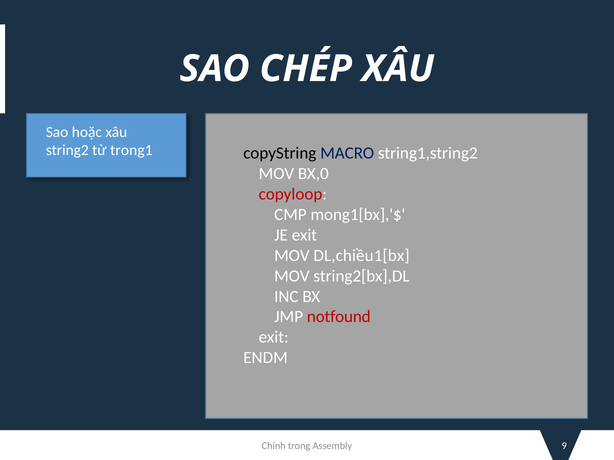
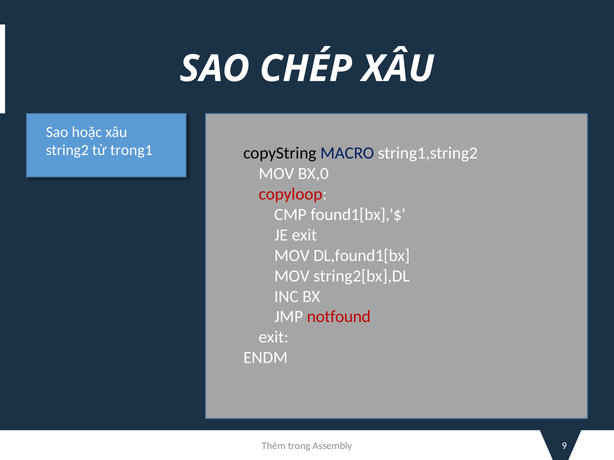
mong1[bx],'$: mong1[bx],'$ -> found1[bx],'$ (358, 215)
DL,chiều1[bx: DL,chiều1[bx -> DL,found1[bx (362, 256)
Chính: Chính -> Thêm (274, 446)
